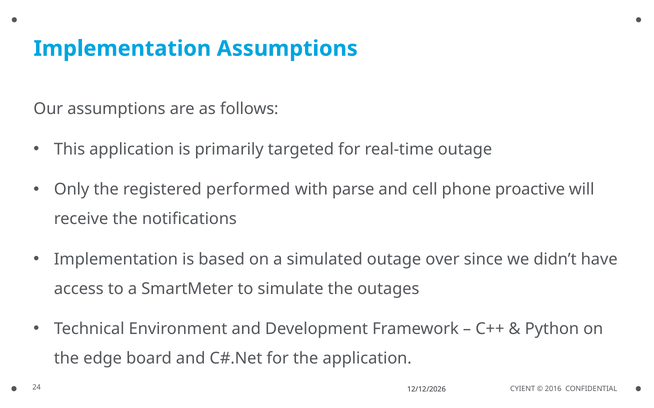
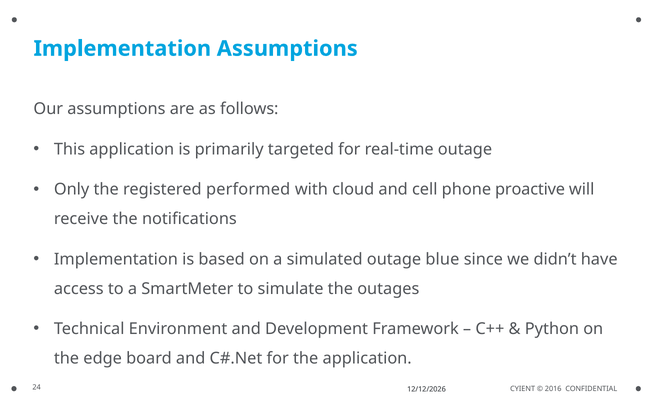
parse: parse -> cloud (353, 190)
over: over -> blue (442, 260)
